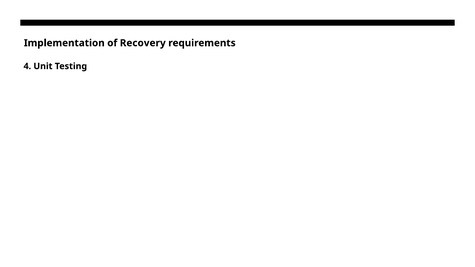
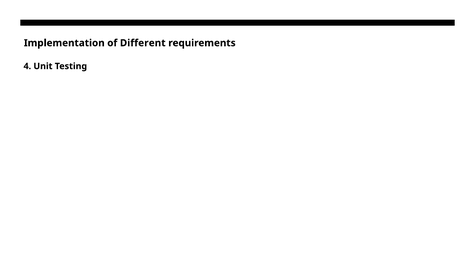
Recovery: Recovery -> Different (143, 43)
